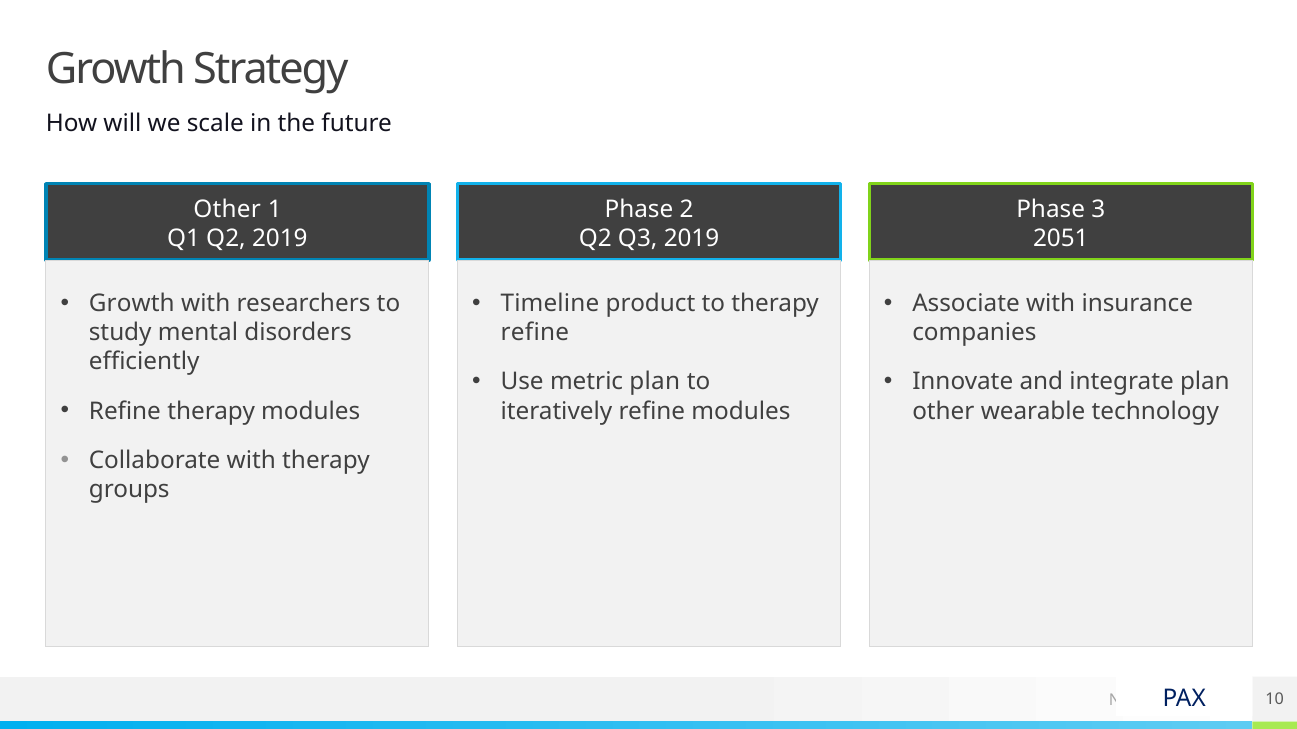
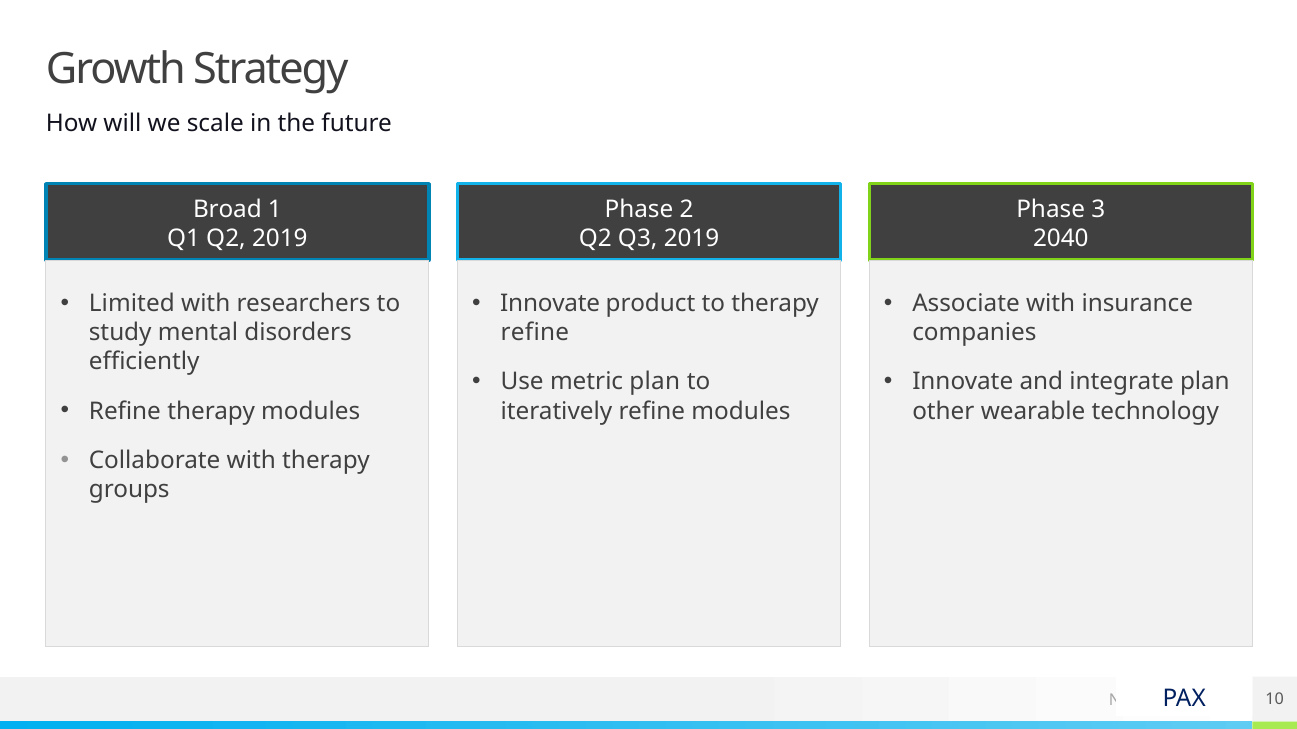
Other: Other -> Broad (227, 209)
2051: 2051 -> 2040 (1061, 238)
Growth: Growth -> Limited (132, 304)
Timeline: Timeline -> Innovate (550, 304)
